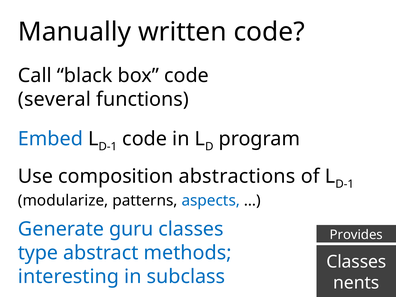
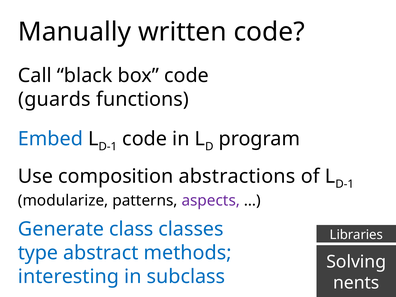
several: several -> guards (54, 99)
aspects colour: blue -> purple (211, 200)
guru: guru -> class (131, 229)
Provides: Provides -> Libraries (356, 235)
Classes: Classes -> Solving (356, 262)
